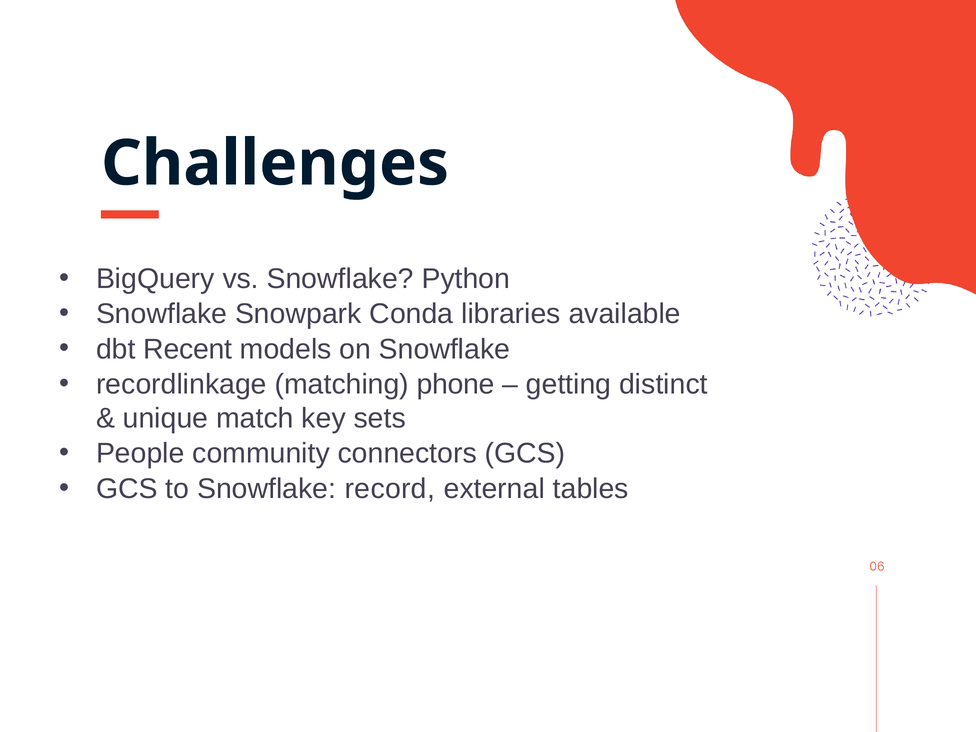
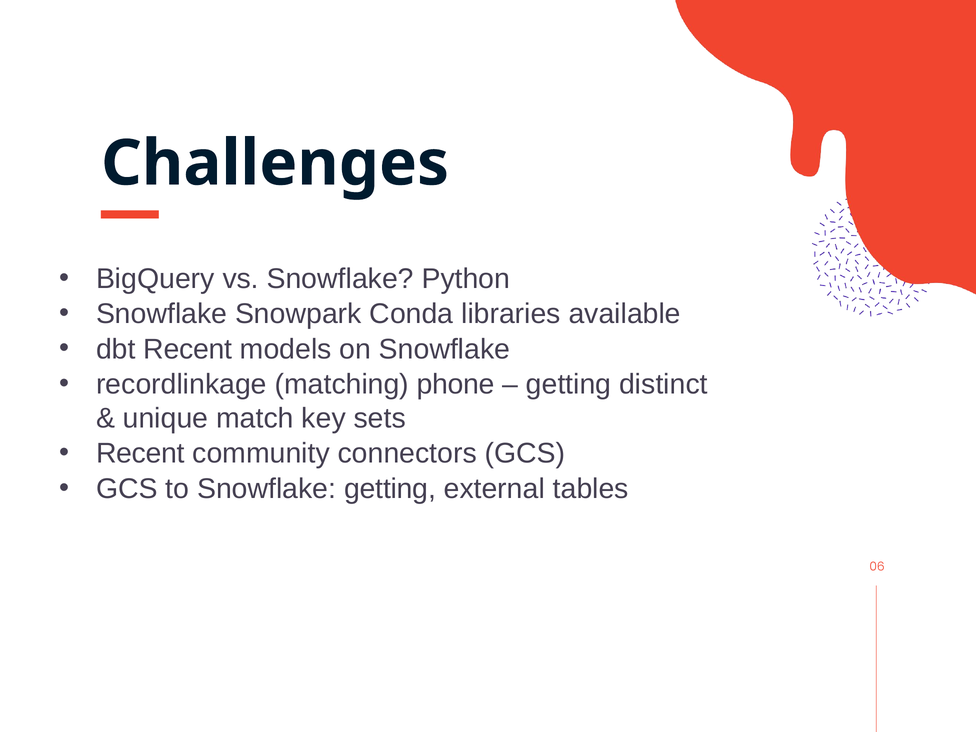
People: People -> Recent (140, 454)
Snowflake record: record -> getting (390, 489)
